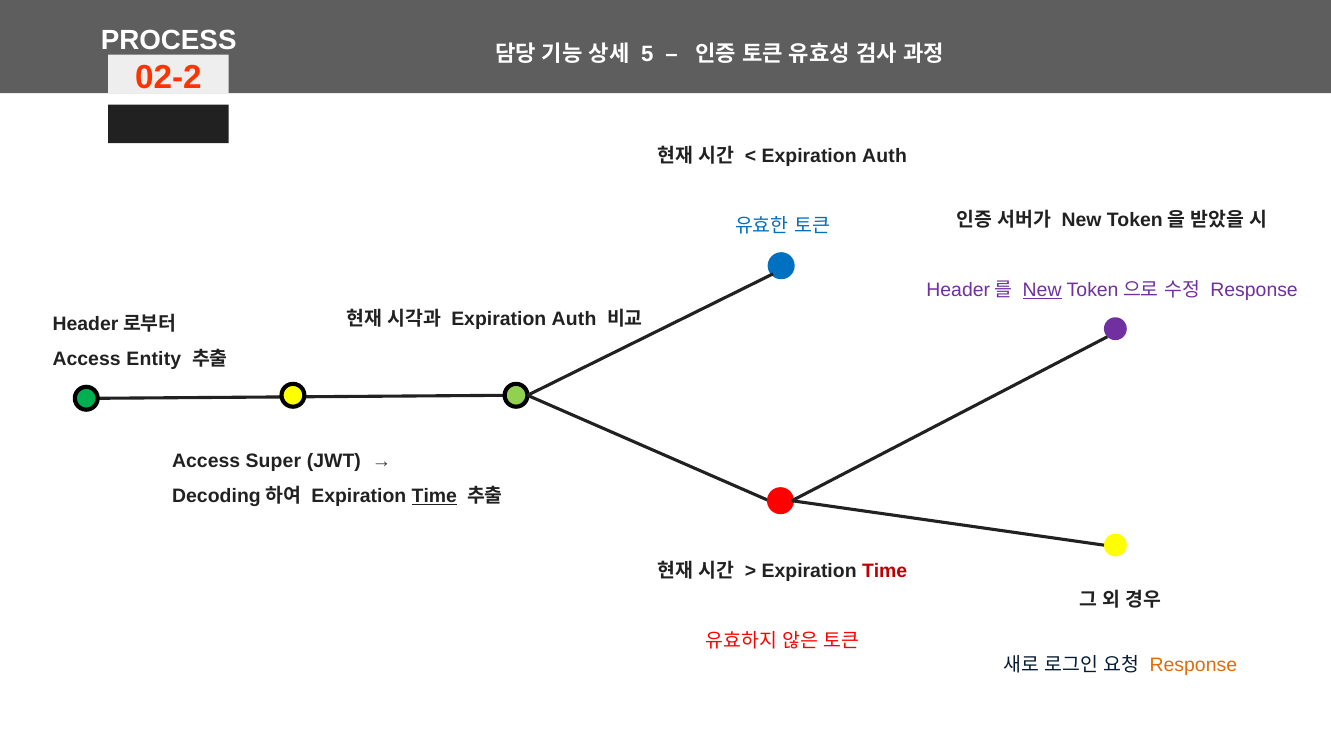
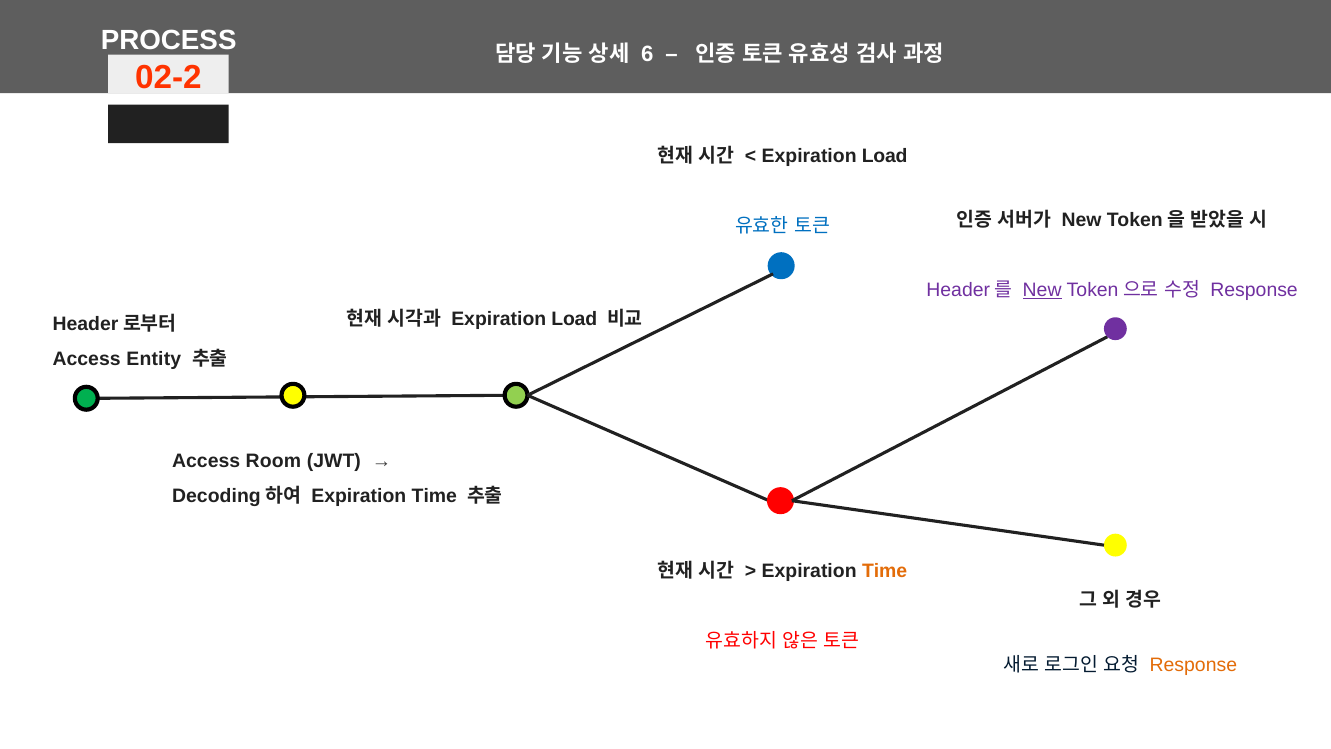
5: 5 -> 6 (647, 54)
Auth: Auth -> Load (885, 156)
Auth: Auth -> Load (574, 319)
Super: Super -> Room (273, 461)
Time underline: present -> none (434, 496)
Time colour: red -> orange (885, 571)
